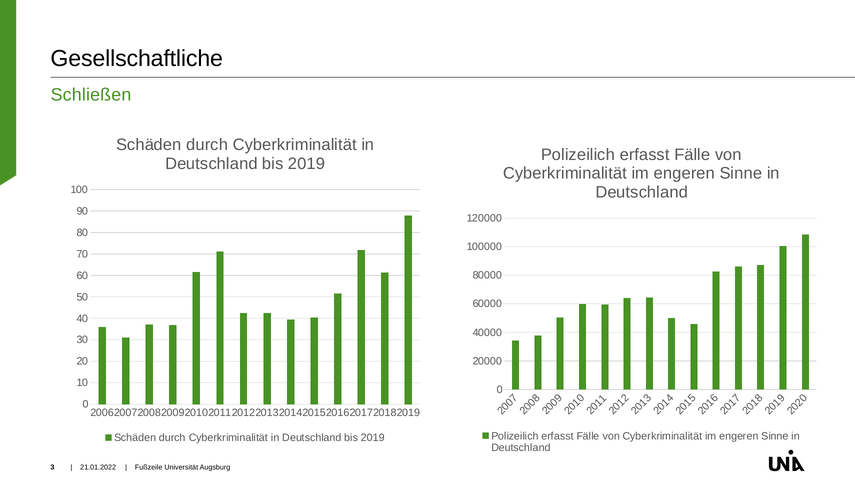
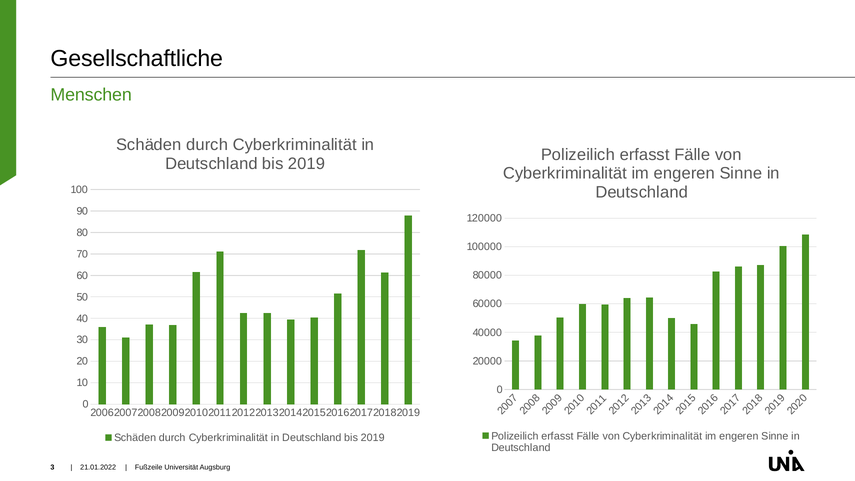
Schließen: Schließen -> Menschen (91, 95)
